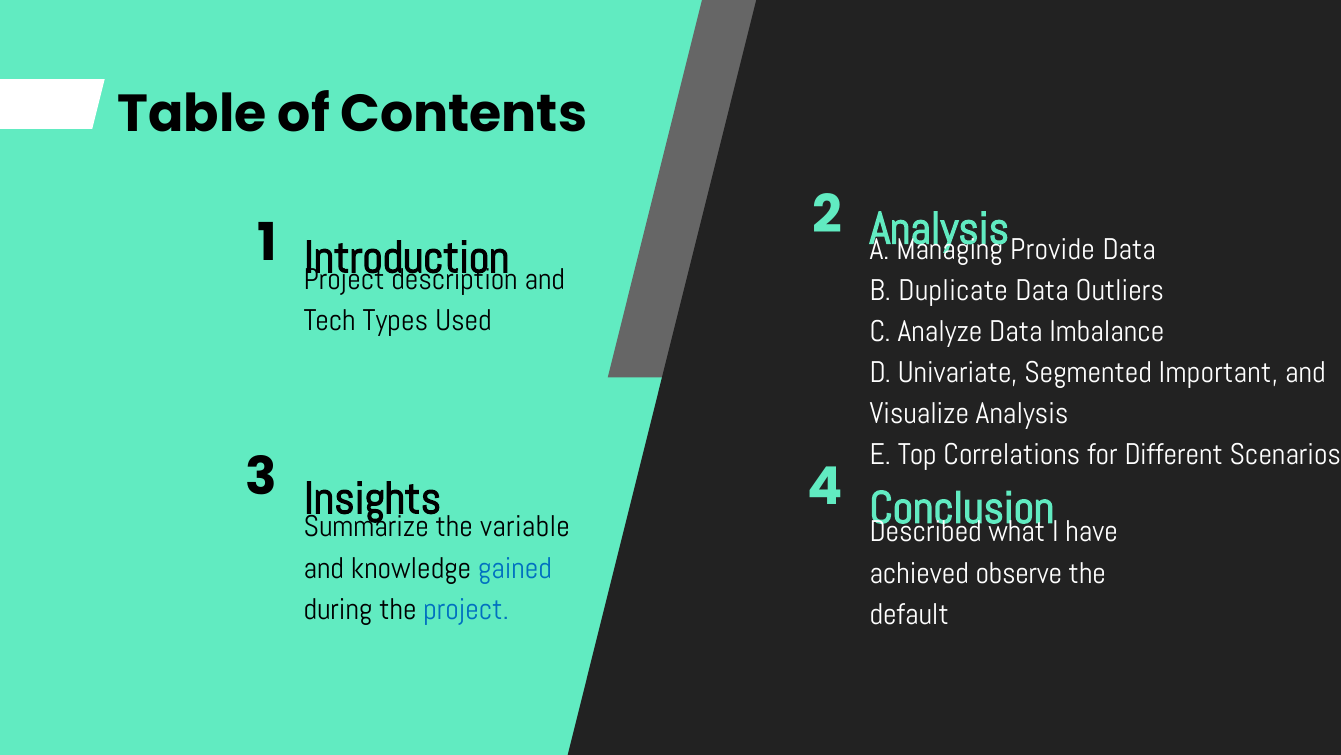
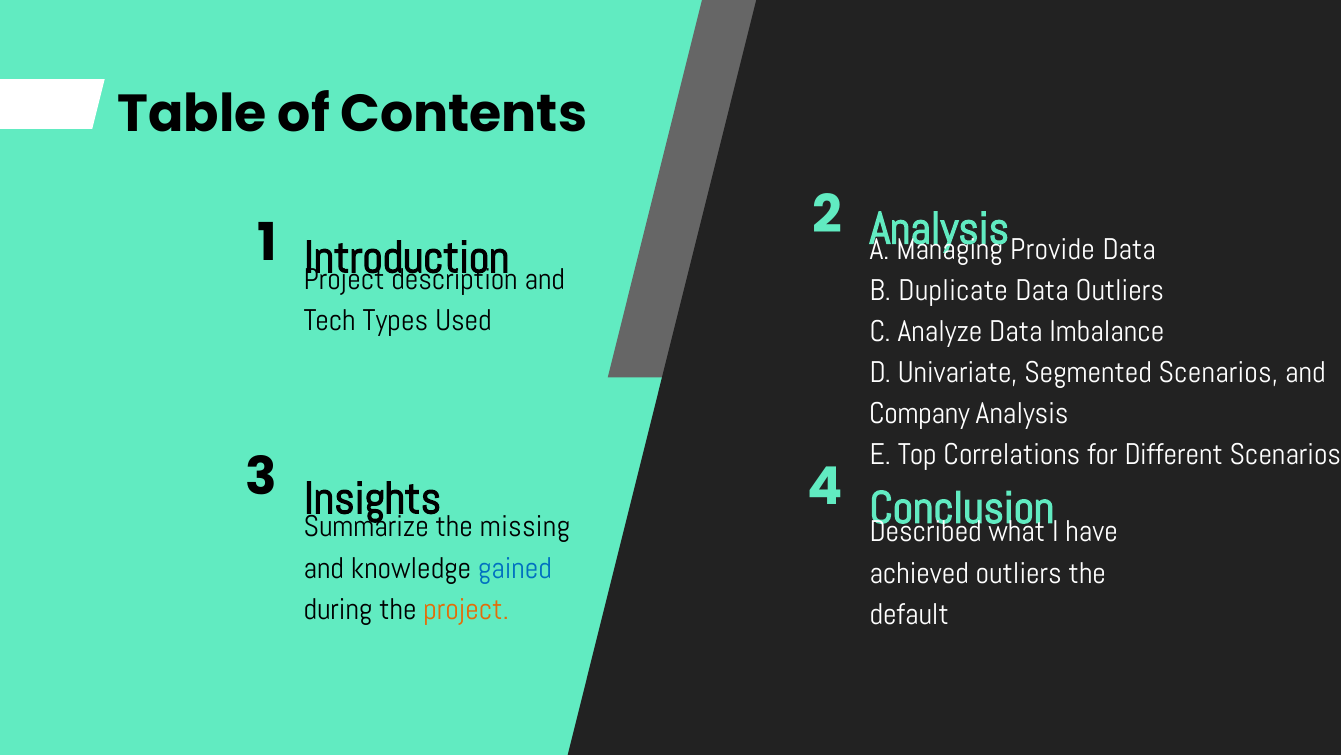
Segmented Important: Important -> Scenarios (1218, 373)
Visualize: Visualize -> Company (919, 414)
variable: variable -> missing (525, 527)
achieved observe: observe -> outliers (1019, 573)
project colour: blue -> orange (466, 609)
